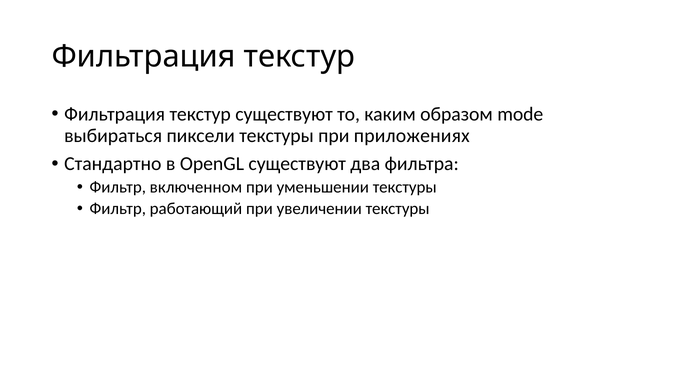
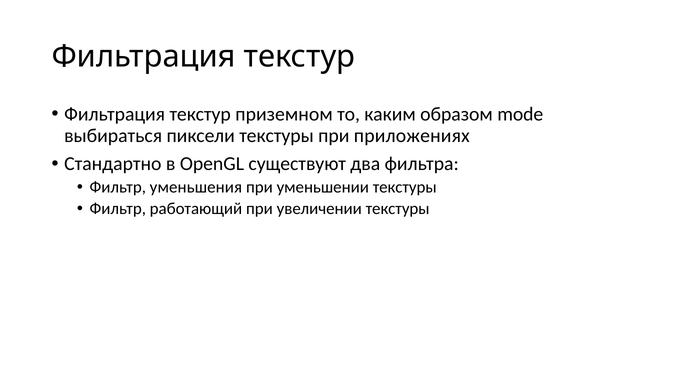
текстур существуют: существуют -> приземном (284, 114)
включенном: включенном -> уменьшения (196, 187)
